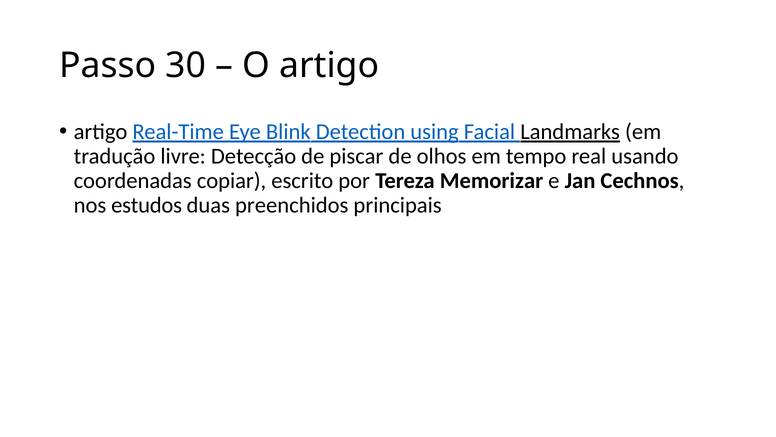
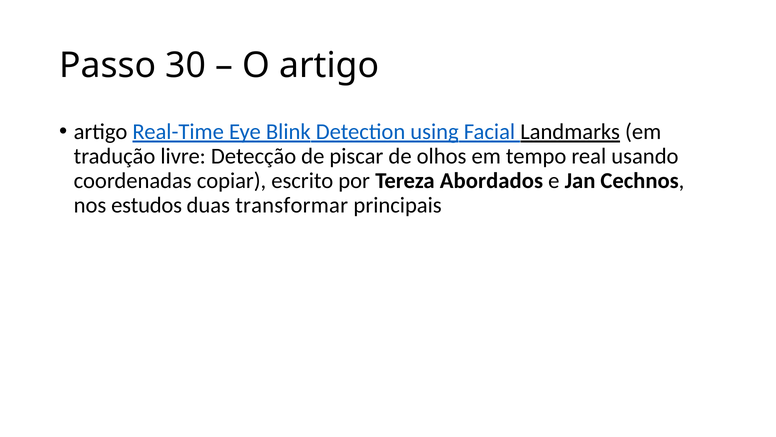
Memorizar: Memorizar -> Abordados (491, 181)
preenchidos: preenchidos -> transformar (292, 205)
